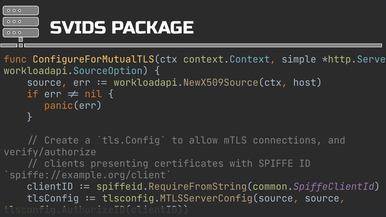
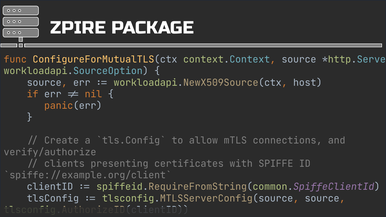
SVIDS: SVIDS -> ZPIRE (78, 28)
context.Context simple: simple -> source (299, 60)
